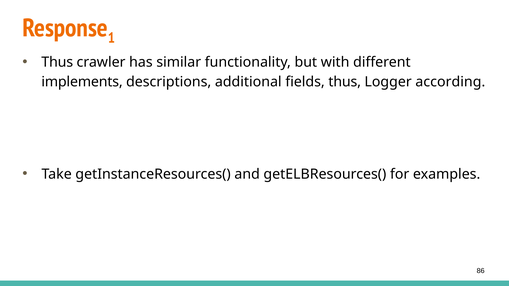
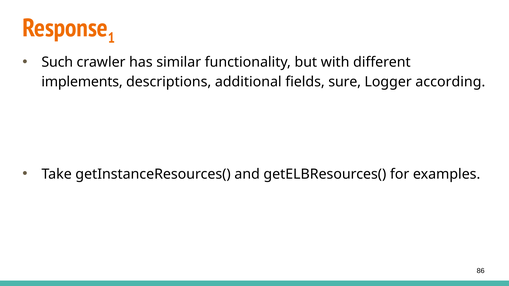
Thus: Thus -> Such (57, 62)
fields thus: thus -> sure (345, 82)
